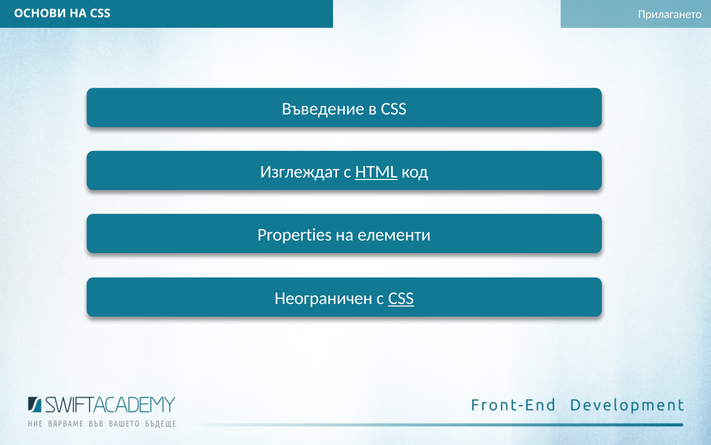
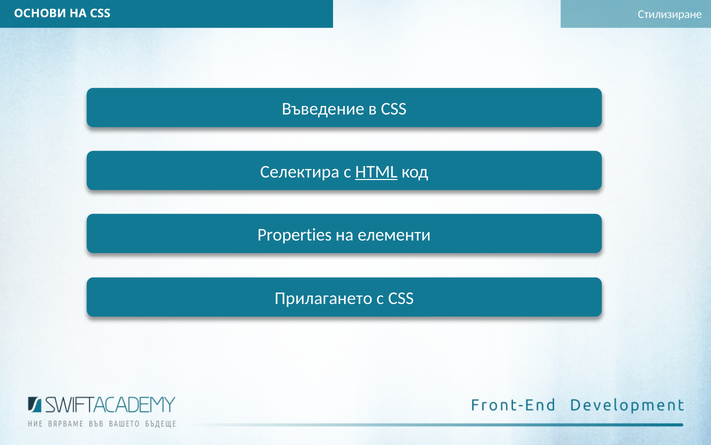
Прилагането: Прилагането -> Стилизиране (670, 15)
Изглеждат: Изглеждат -> Селектира (300, 171)
Неограничен: Неограничен -> Прилагането (323, 298)
CSS underline: present -> none (401, 298)
